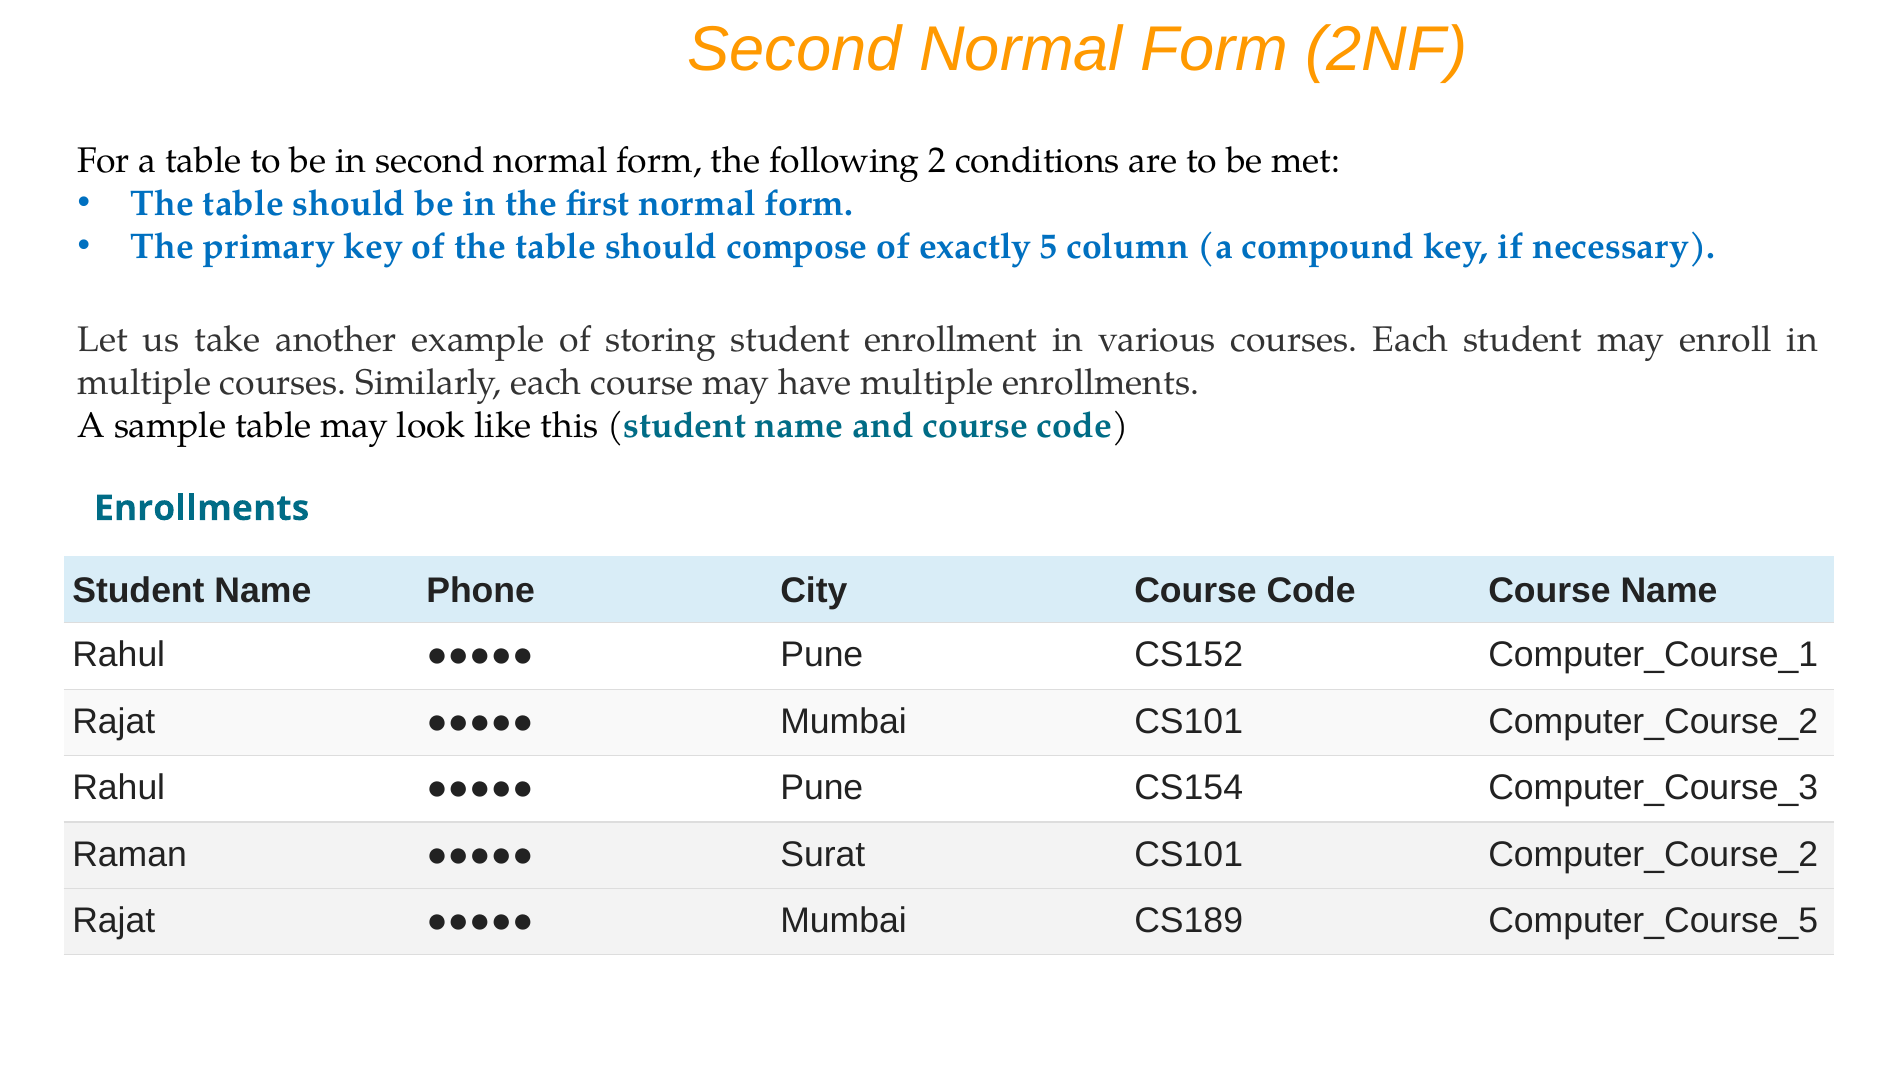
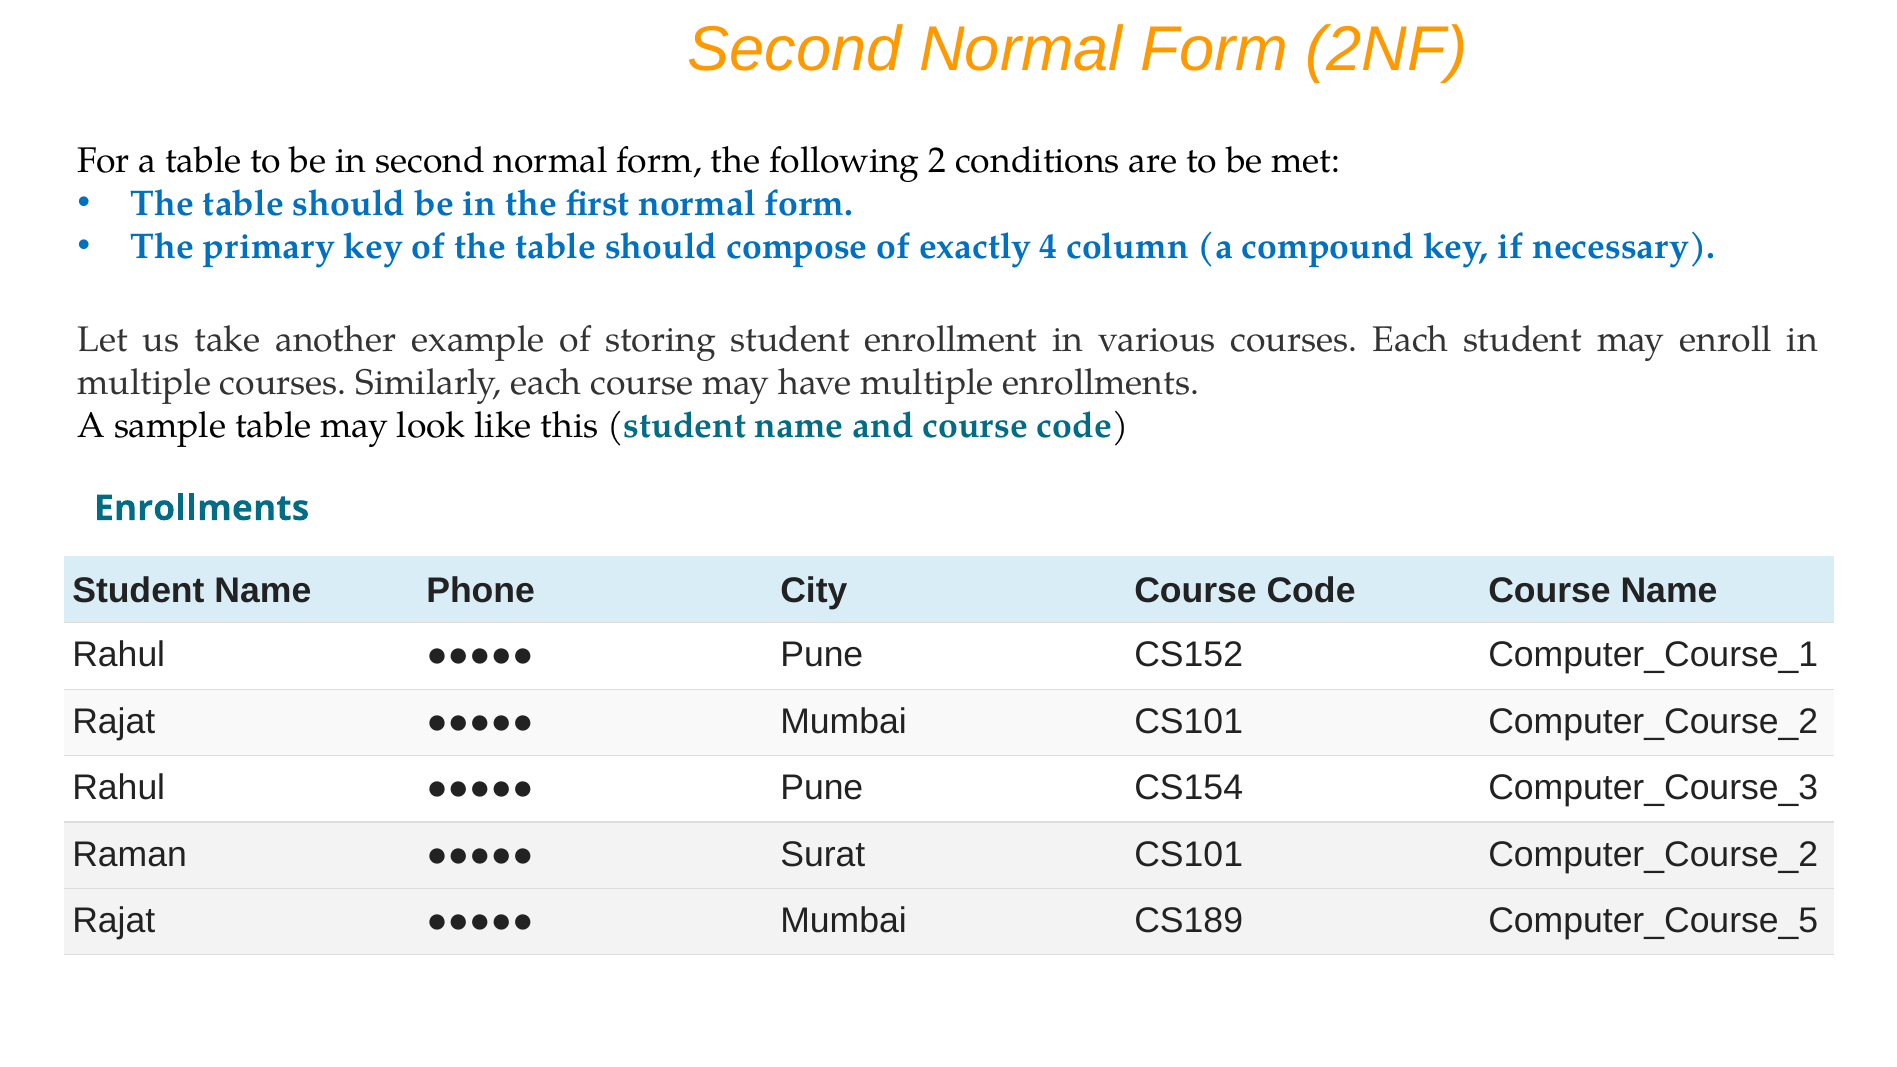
5: 5 -> 4 (1049, 247)
